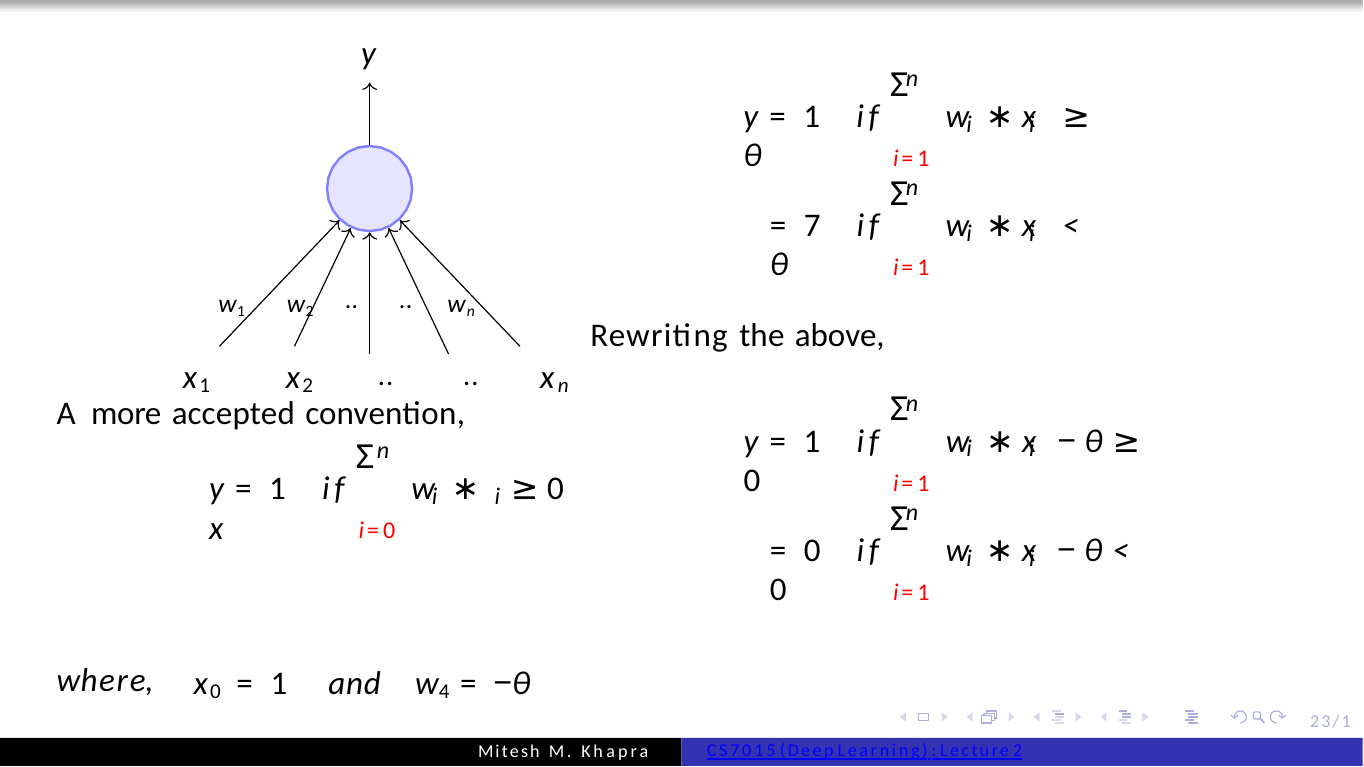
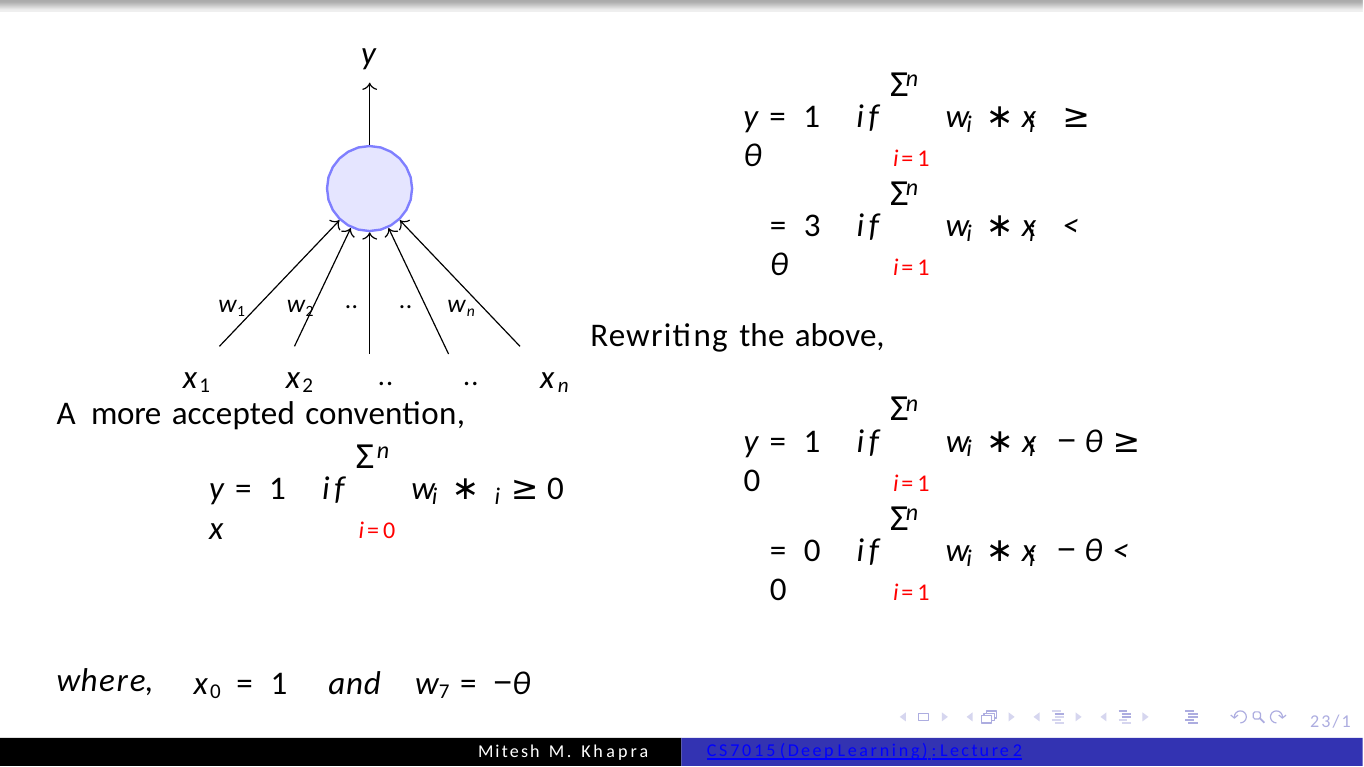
7: 7 -> 3 (812, 226)
4: 4 -> 7 (444, 692)
